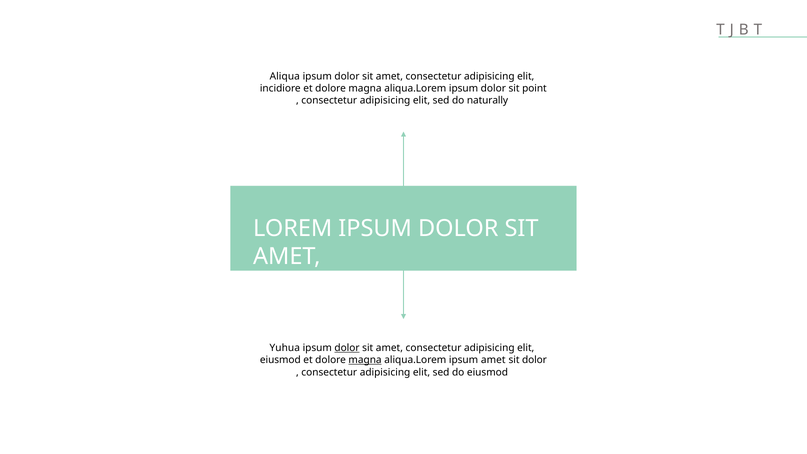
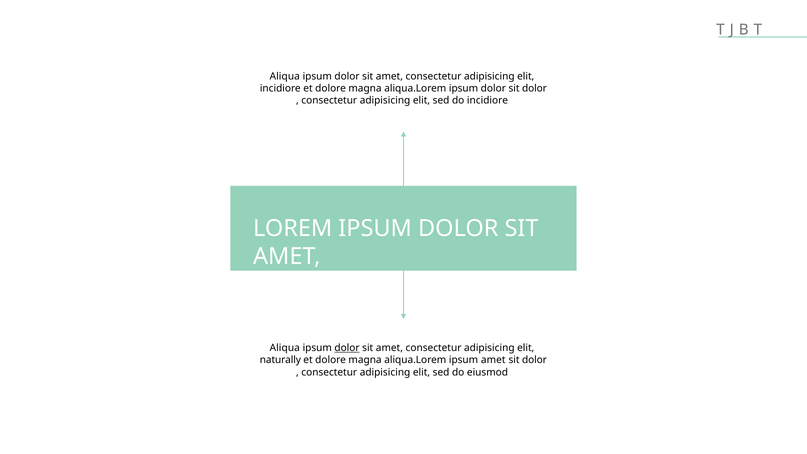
dolor sit point: point -> dolor (534, 89)
do naturally: naturally -> incidiore (488, 101)
Yuhua: Yuhua -> Aliqua (285, 348)
eiusmod: eiusmod -> naturally (280, 360)
magna underline: present -> none (365, 360)
